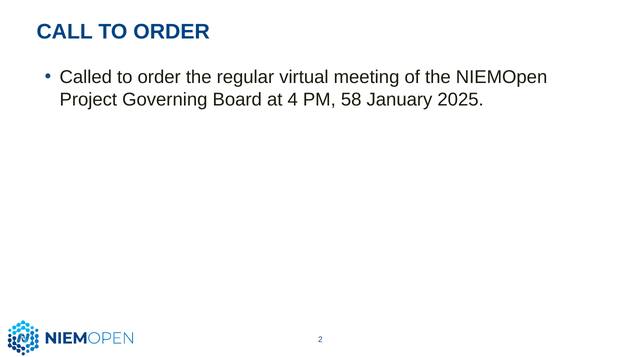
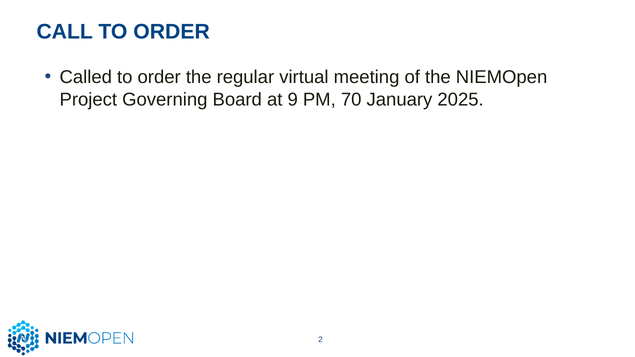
4: 4 -> 9 (293, 100)
58: 58 -> 70 (351, 100)
